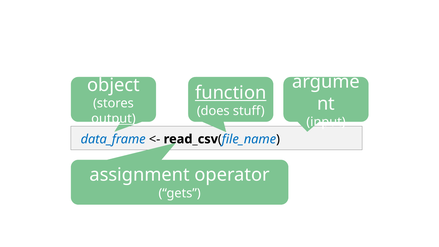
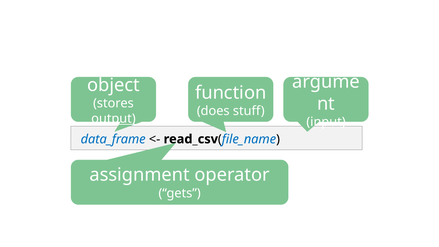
function underline: present -> none (231, 93)
